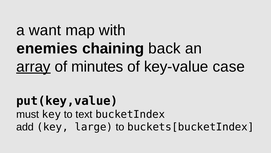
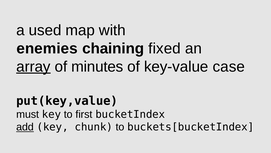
want: want -> used (45, 30)
back: back -> fixed (165, 48)
text: text -> first (84, 114)
add underline: none -> present (25, 127)
large: large -> chunk (94, 127)
